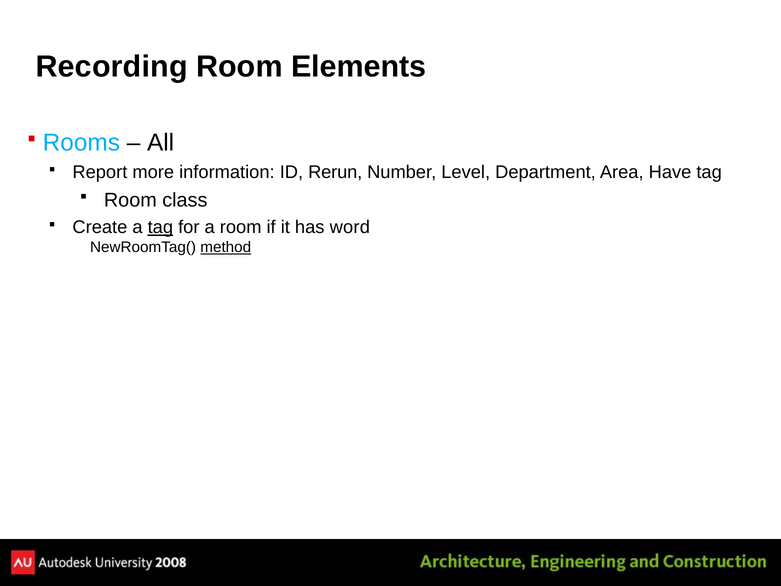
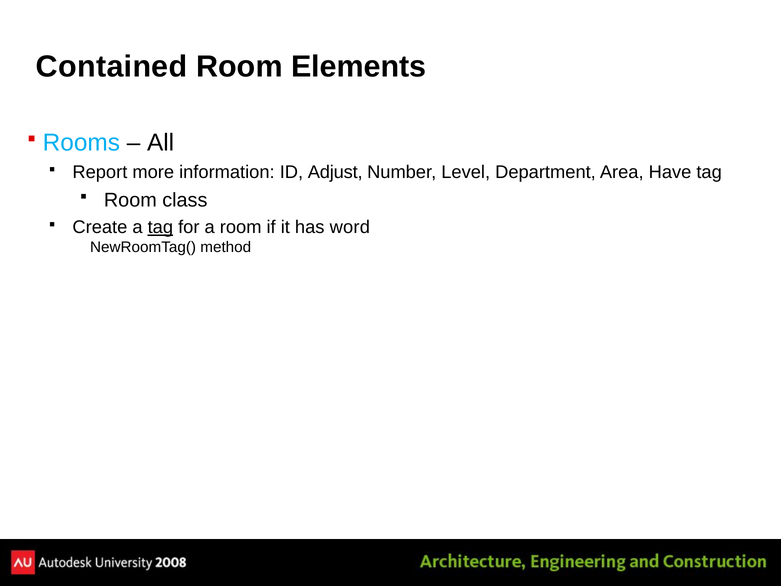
Recording: Recording -> Contained (112, 66)
Rerun: Rerun -> Adjust (335, 172)
method underline: present -> none (226, 247)
